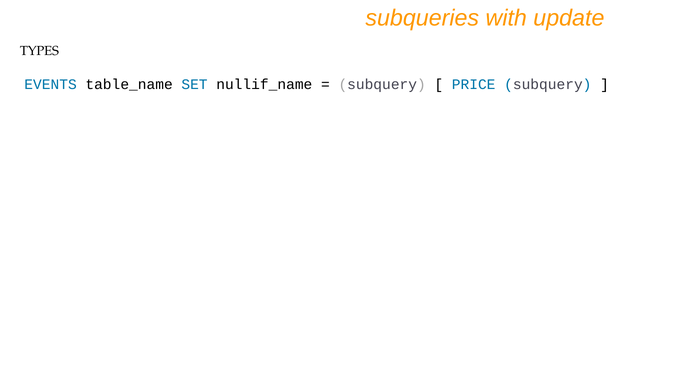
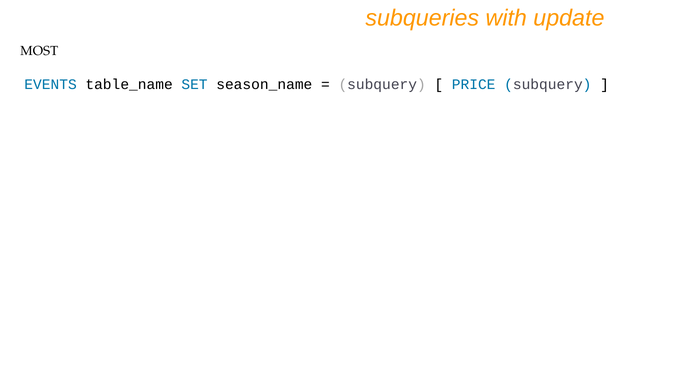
TYPES: TYPES -> MOST (39, 51)
nullif_name: nullif_name -> season_name (264, 84)
